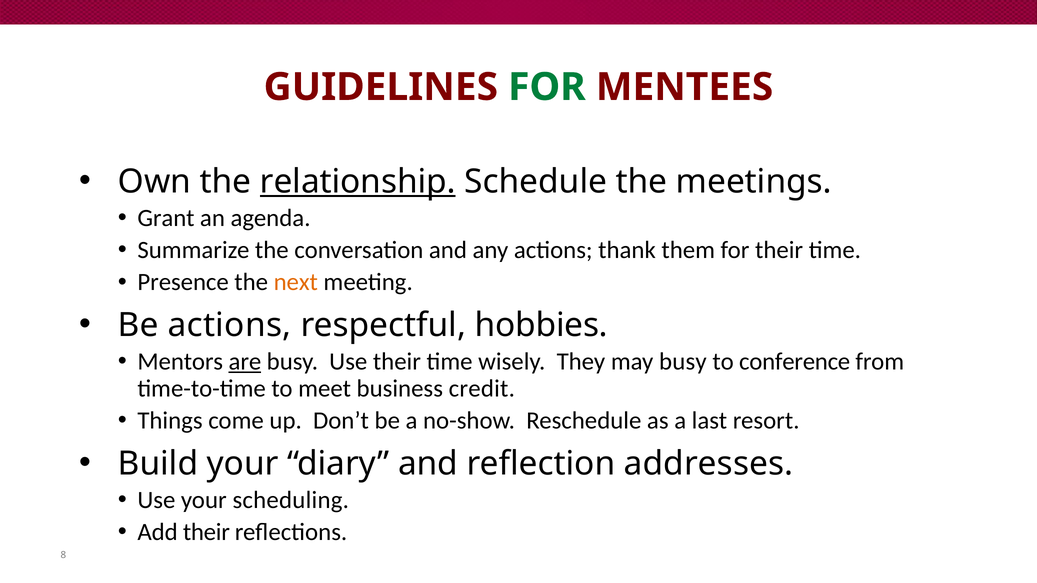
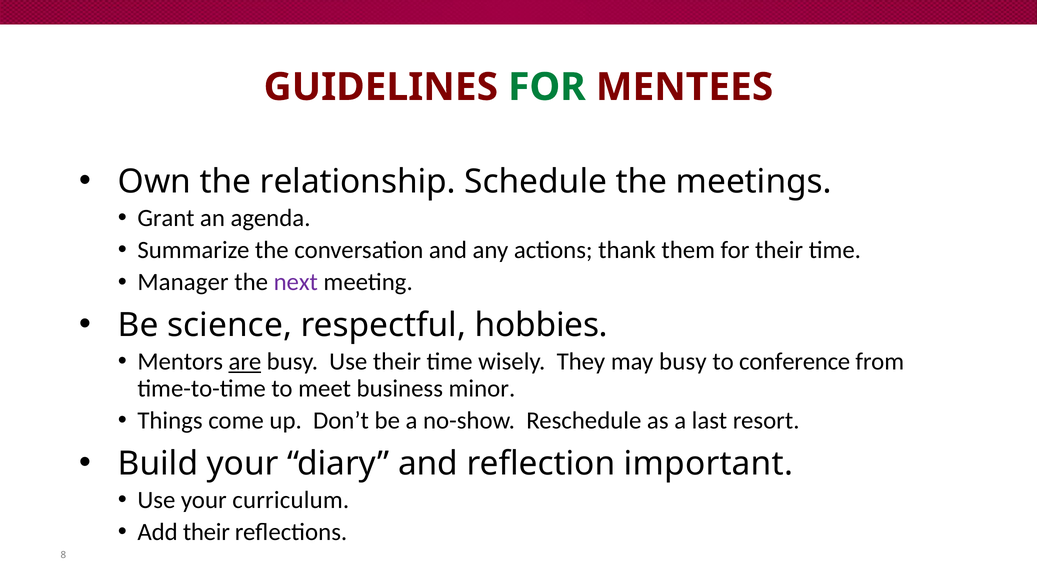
relationship underline: present -> none (358, 182)
Presence: Presence -> Manager (183, 282)
next colour: orange -> purple (296, 282)
Be actions: actions -> science (230, 325)
credit: credit -> minor (482, 389)
addresses: addresses -> important (708, 464)
scheduling: scheduling -> curriculum (291, 500)
